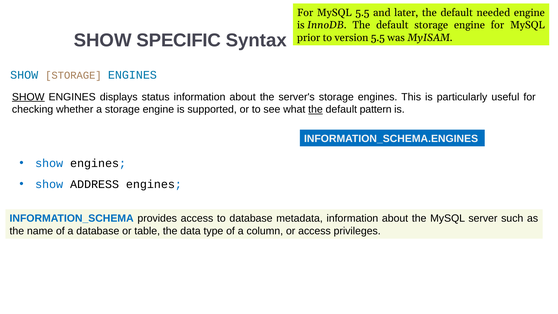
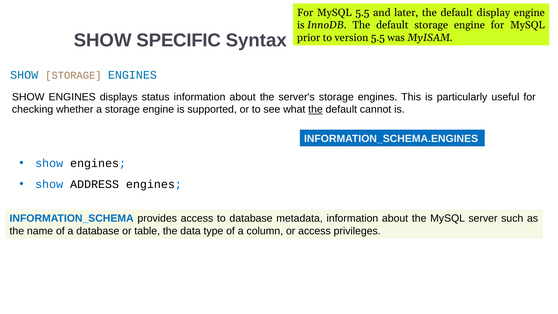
needed: needed -> display (493, 13)
SHOW underline: present -> none (28, 97)
pattern: pattern -> cannot (376, 109)
